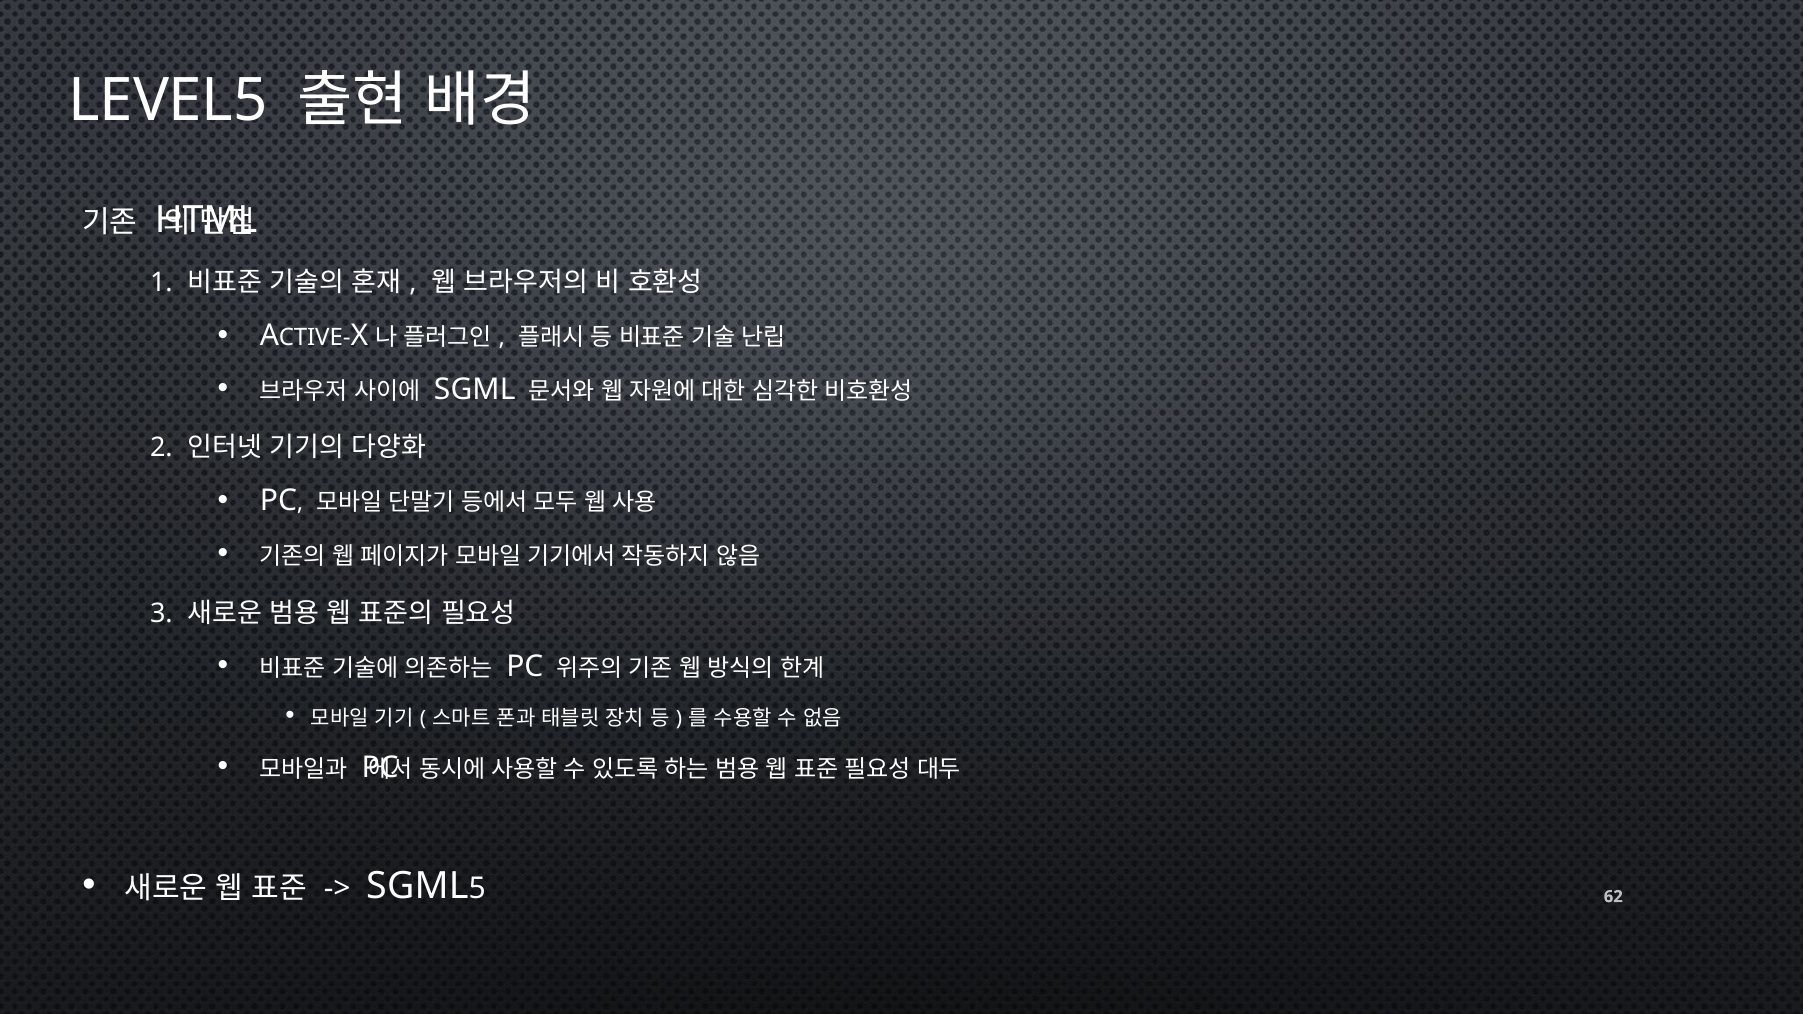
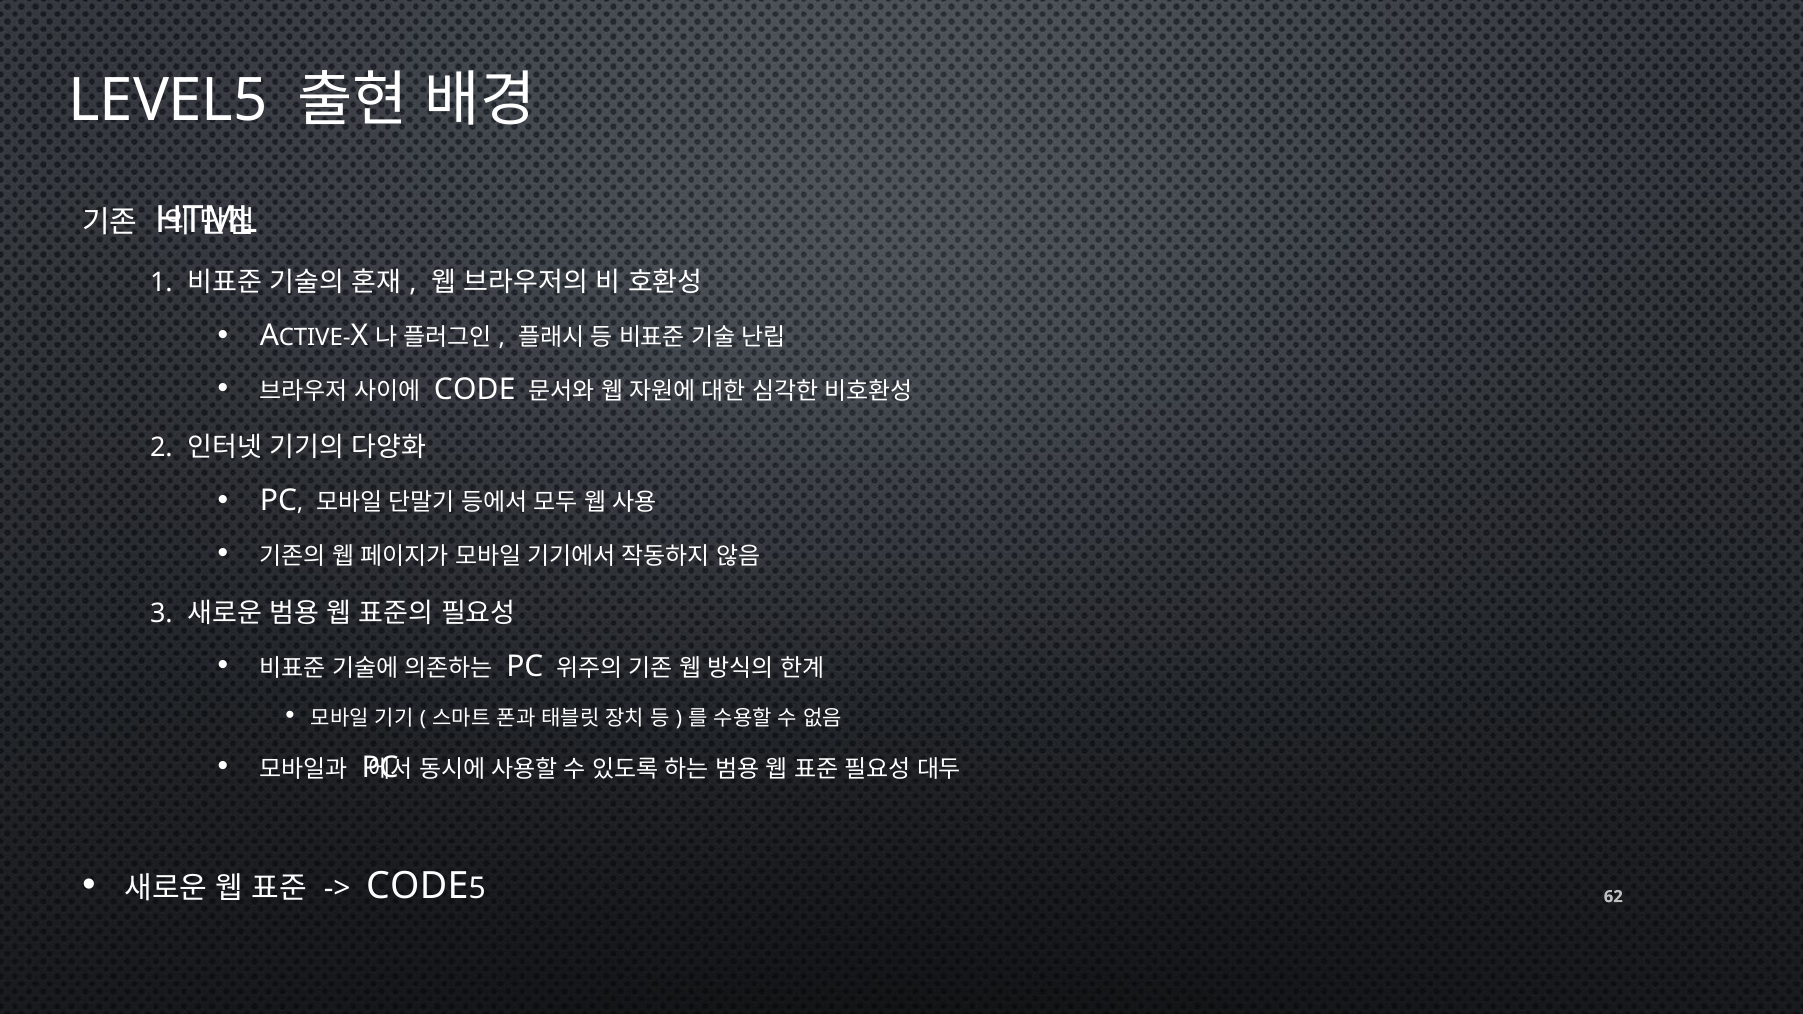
SGML: SGML -> CODE (475, 389)
SGML: SGML -> CODE (417, 886)
